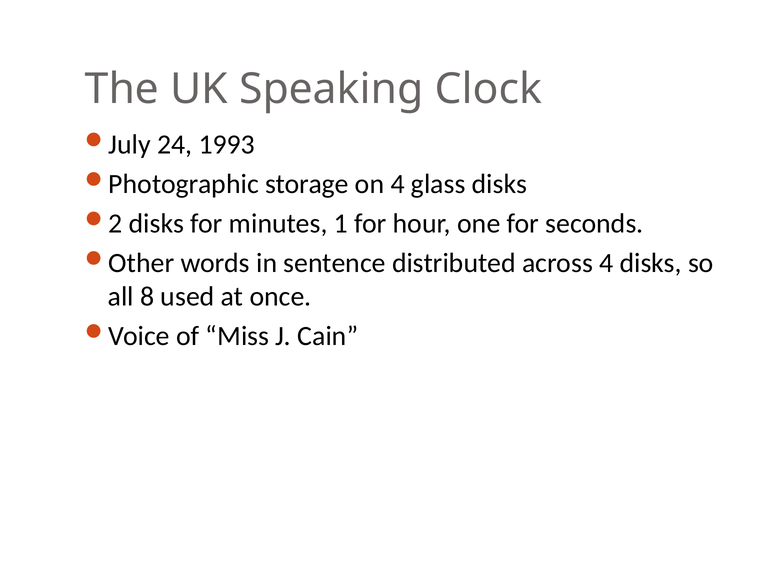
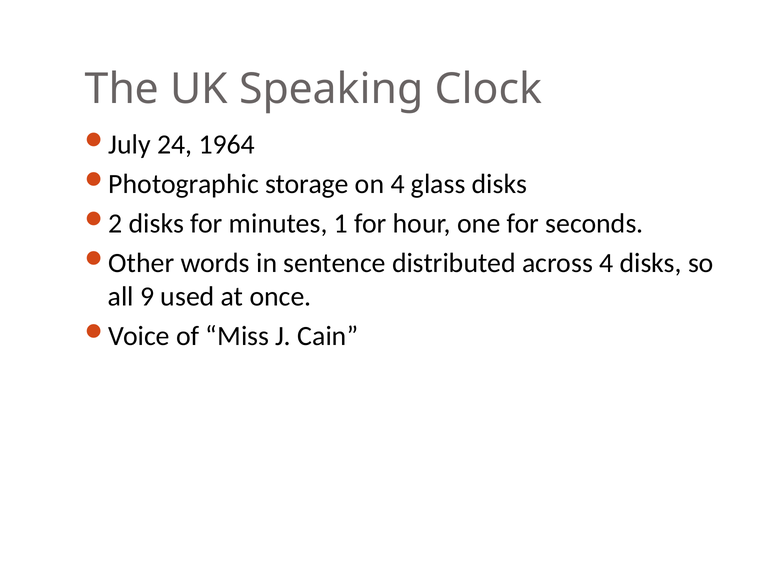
1993: 1993 -> 1964 (227, 145)
8: 8 -> 9 (147, 297)
